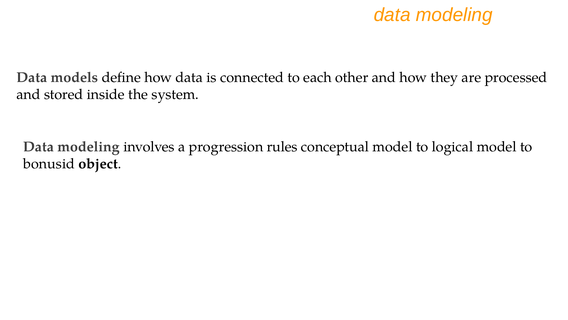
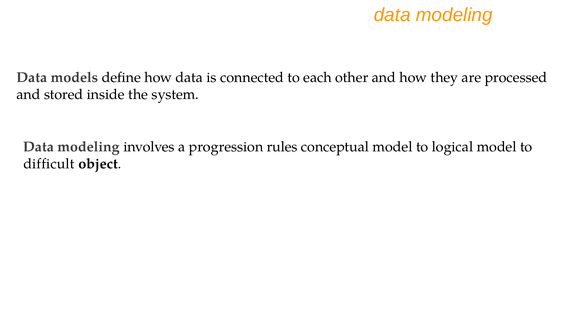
bonusid: bonusid -> difficult (49, 164)
